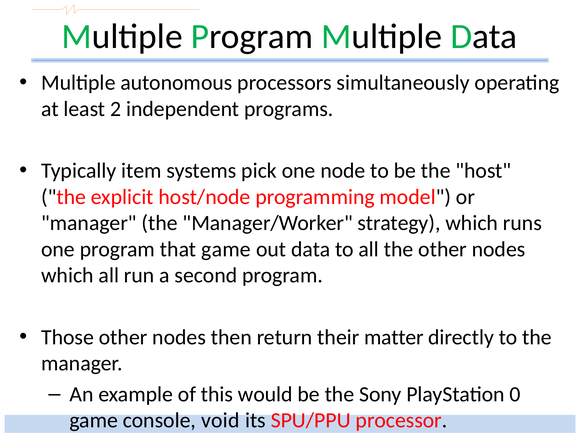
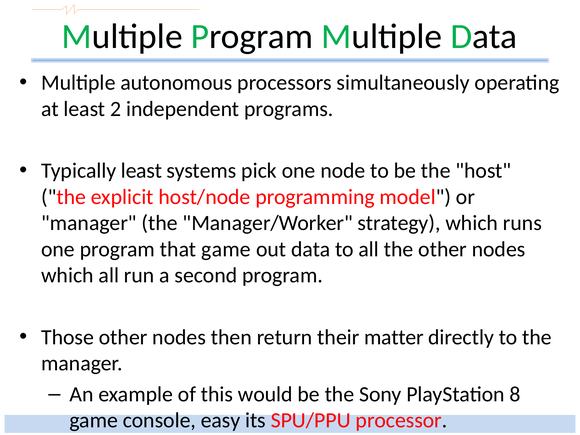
Typically item: item -> least (142, 171)
0: 0 -> 8 (515, 394)
void: void -> easy (221, 420)
